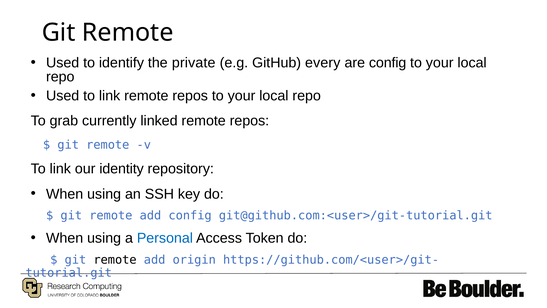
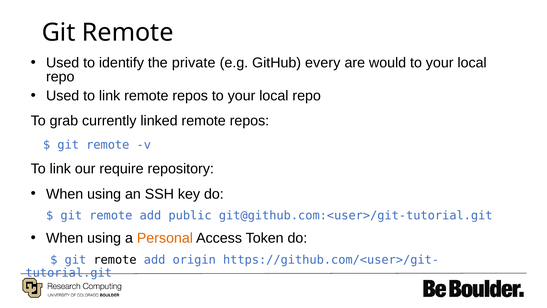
are config: config -> would (388, 63)
identity: identity -> require (121, 169)
add config: config -> public (190, 215)
Personal colour: blue -> orange (165, 238)
